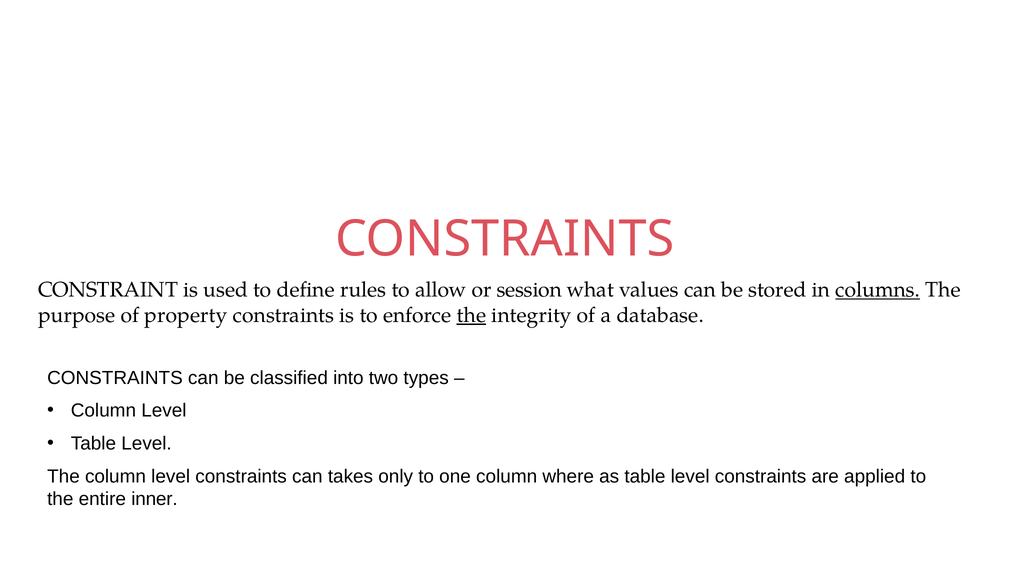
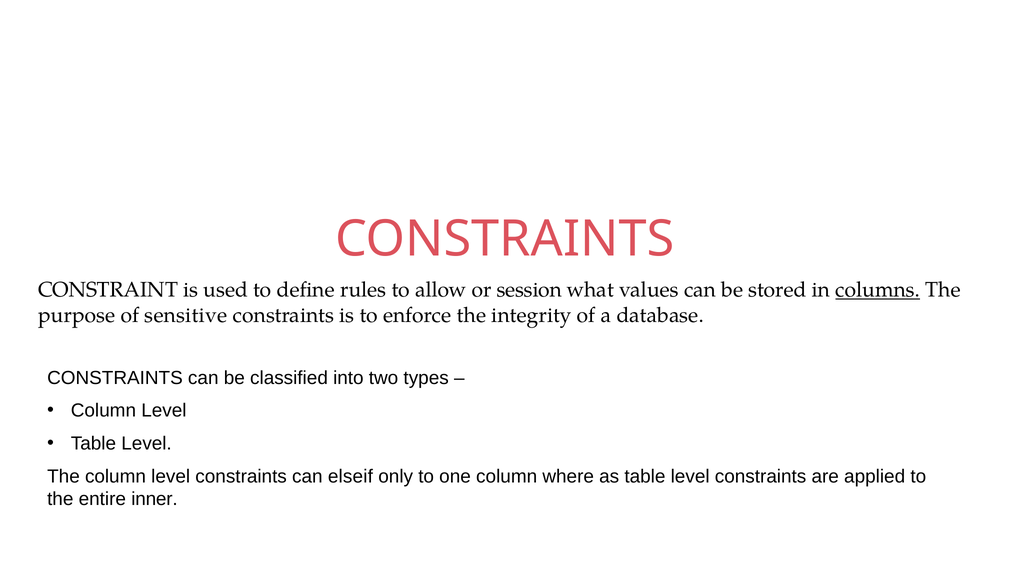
property: property -> sensitive (186, 315)
the underline: present -> none (471, 315)
takes: takes -> elseif (350, 476)
